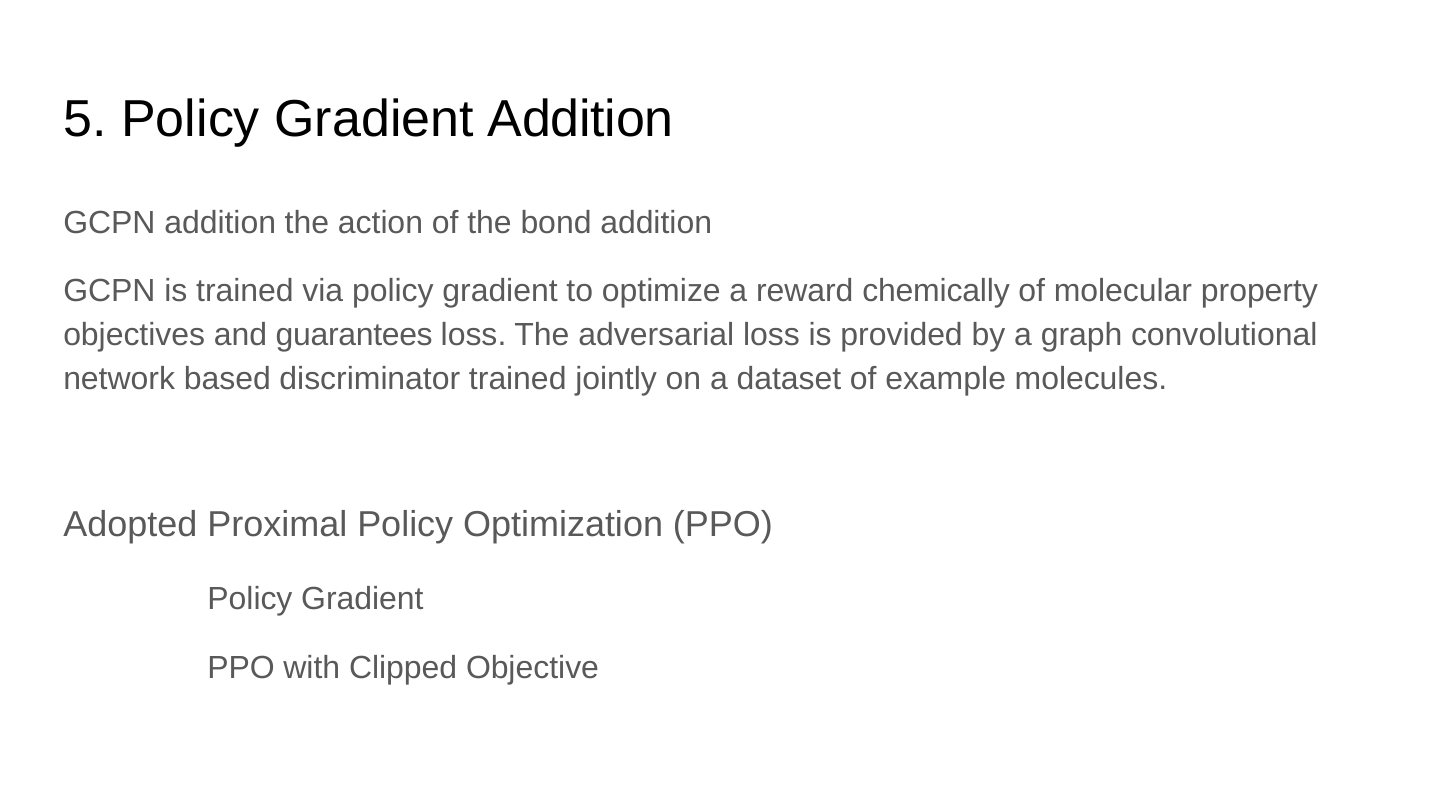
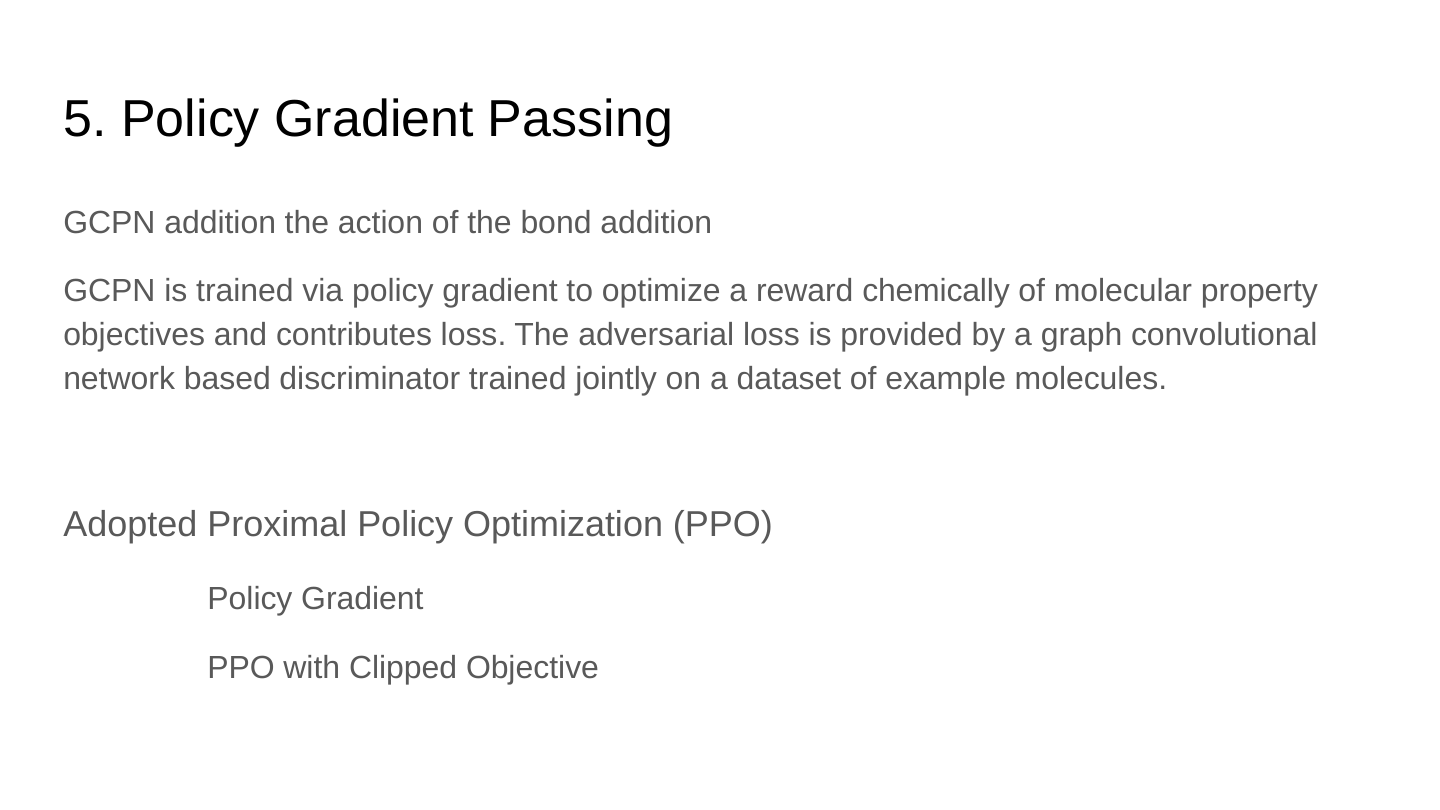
Gradient Addition: Addition -> Passing (580, 119)
guarantees: guarantees -> contributes (354, 335)
